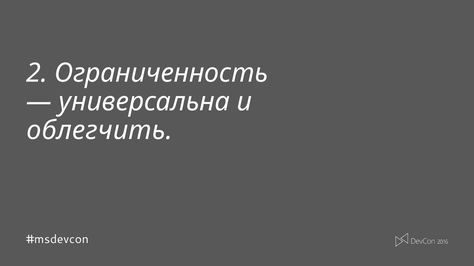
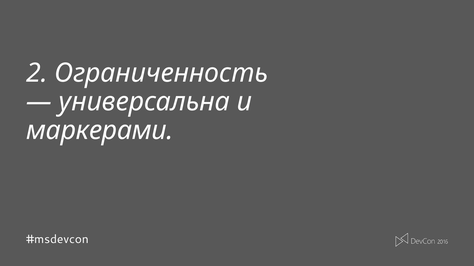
облегчить: облегчить -> маркерами (100, 131)
